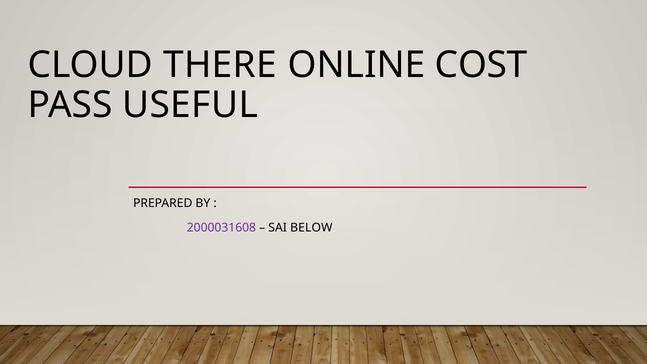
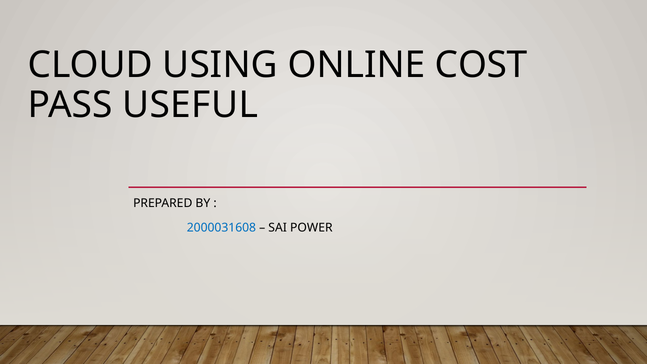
THERE: THERE -> USING (220, 65)
2000031608 colour: purple -> blue (221, 227)
BELOW: BELOW -> POWER (311, 227)
